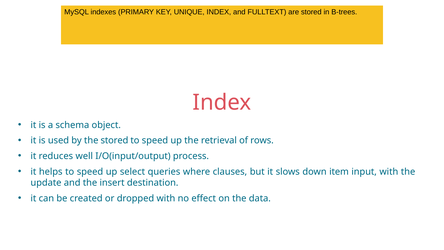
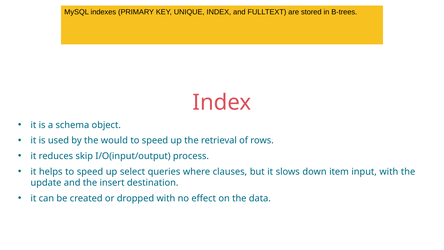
the stored: stored -> would (114, 140)
well: well -> skip (84, 156)
